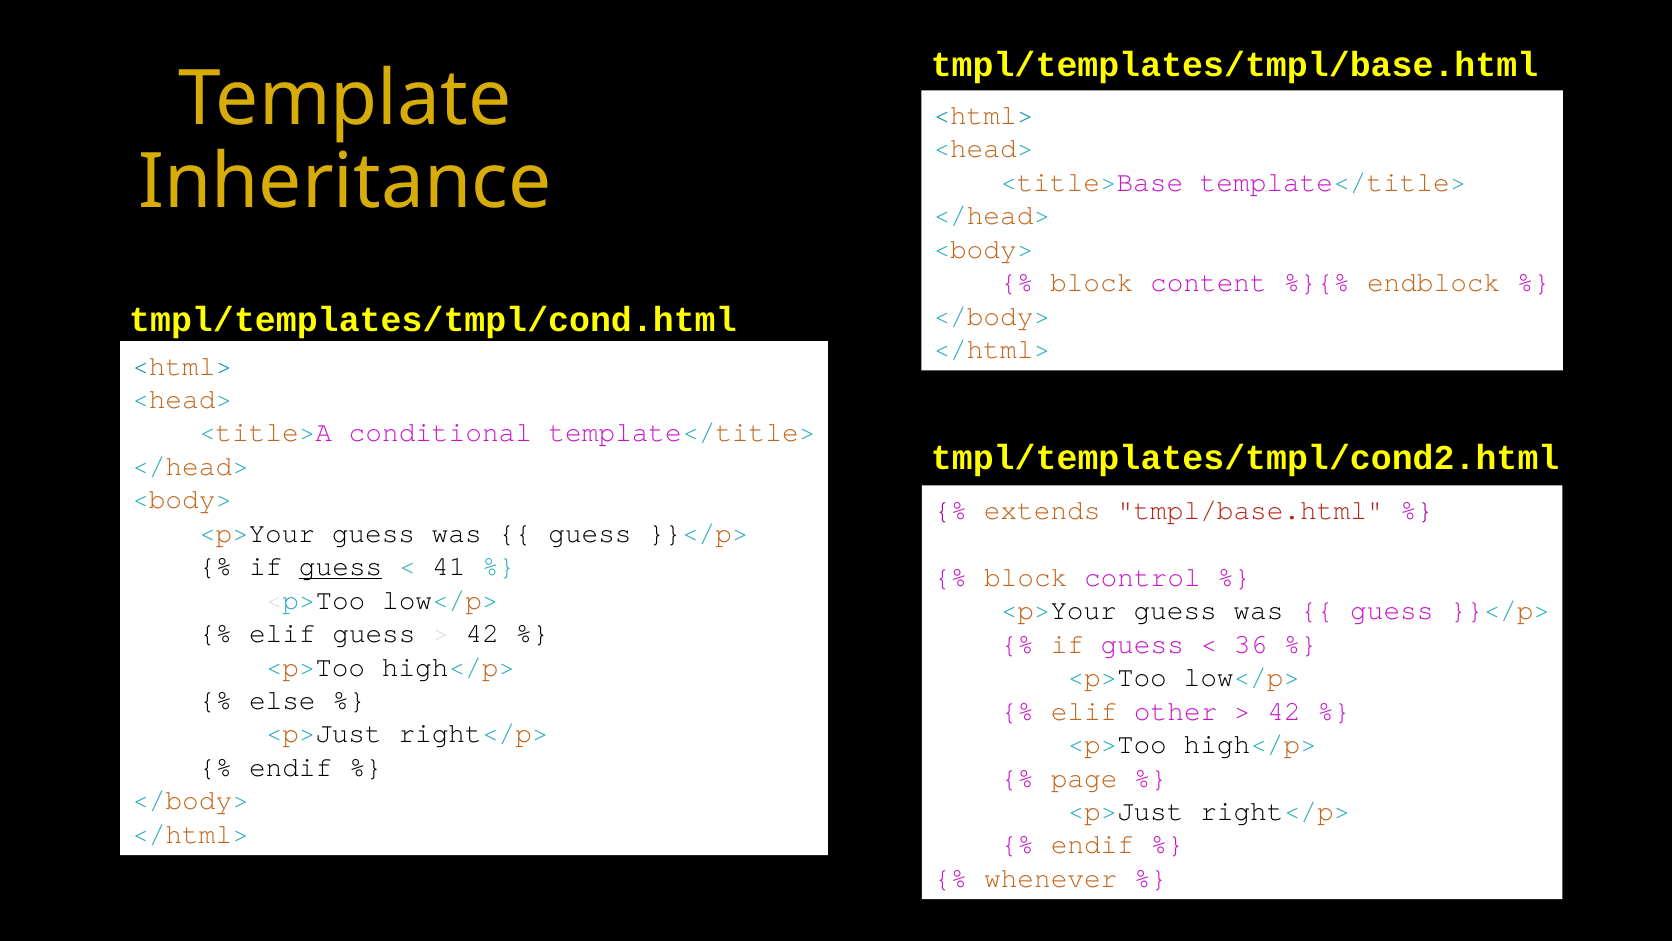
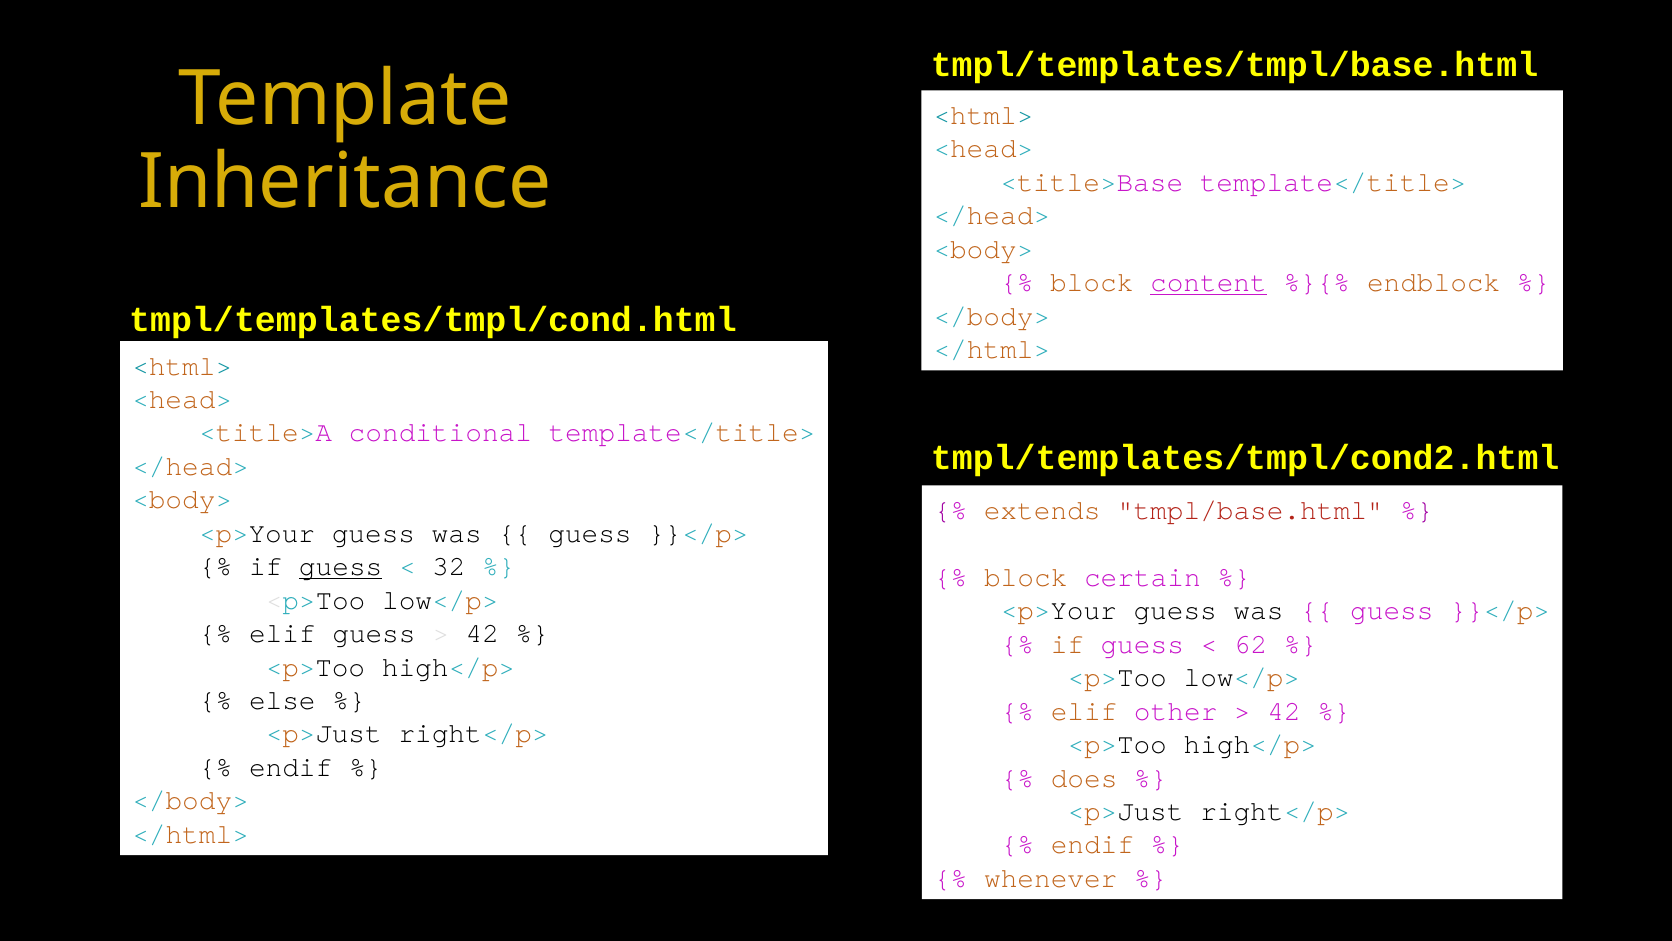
content underline: none -> present (1208, 282)
41: 41 -> 32 (449, 566)
control: control -> certain (1142, 577)
36: 36 -> 62 (1251, 644)
page: page -> does (1084, 777)
